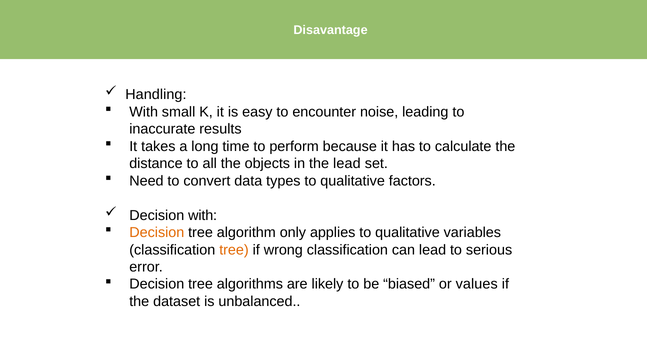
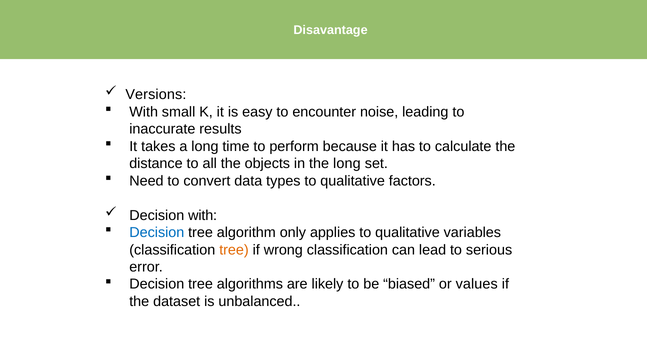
Handling: Handling -> Versions (156, 95)
lead: lead -> long (347, 164)
Decision colour: orange -> blue (157, 232)
